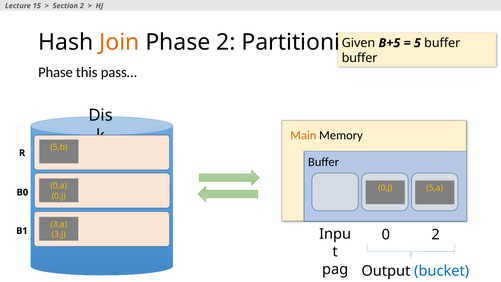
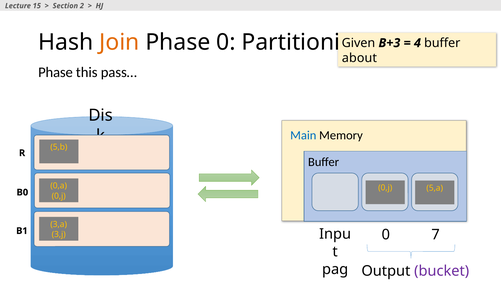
Phase 2: 2 -> 0 (226, 42)
B+5: B+5 -> B+3 (389, 43)
5: 5 -> 4 (417, 43)
buffer: buffer -> about (359, 58)
Main colour: orange -> blue (303, 135)
0 2: 2 -> 7 (436, 235)
bucket colour: blue -> purple (442, 271)
